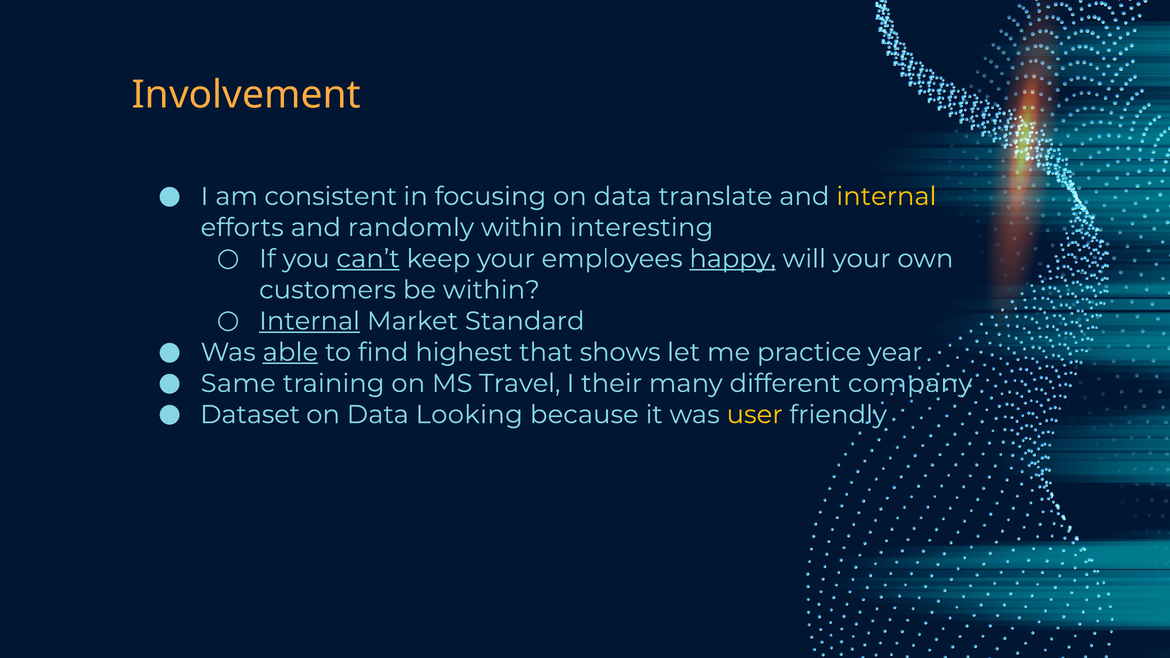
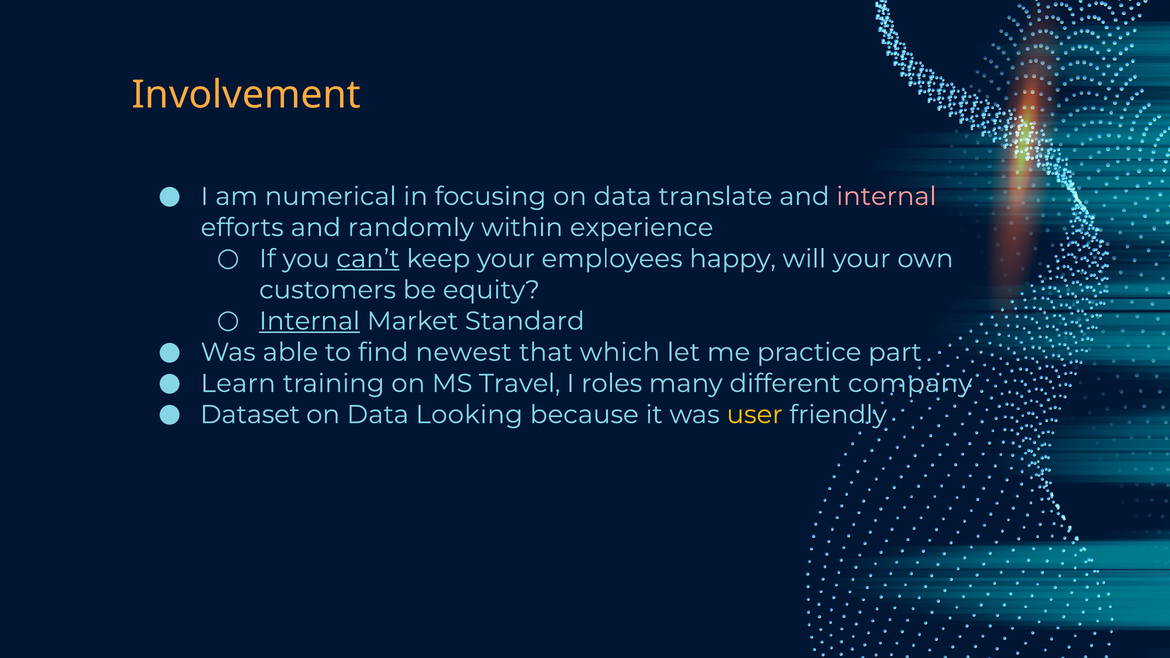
consistent: consistent -> numerical (331, 196)
internal colour: yellow -> pink (886, 196)
interesting: interesting -> experience (642, 228)
happy underline: present -> none (733, 259)
be within: within -> equity (491, 290)
able underline: present -> none (290, 352)
highest: highest -> newest (464, 352)
shows: shows -> which (620, 352)
year: year -> part (895, 352)
Same: Same -> Learn (238, 384)
their: their -> roles (612, 384)
